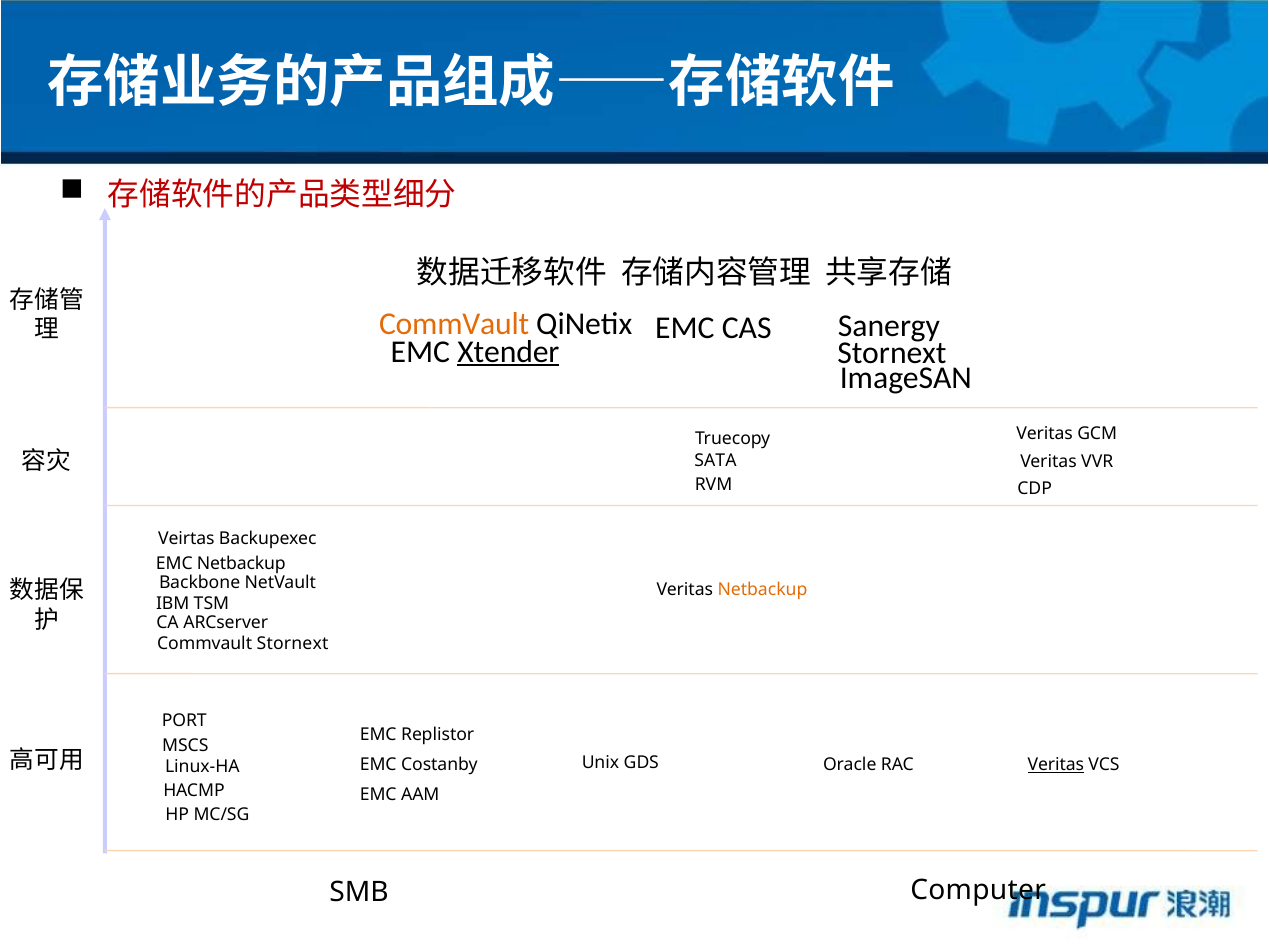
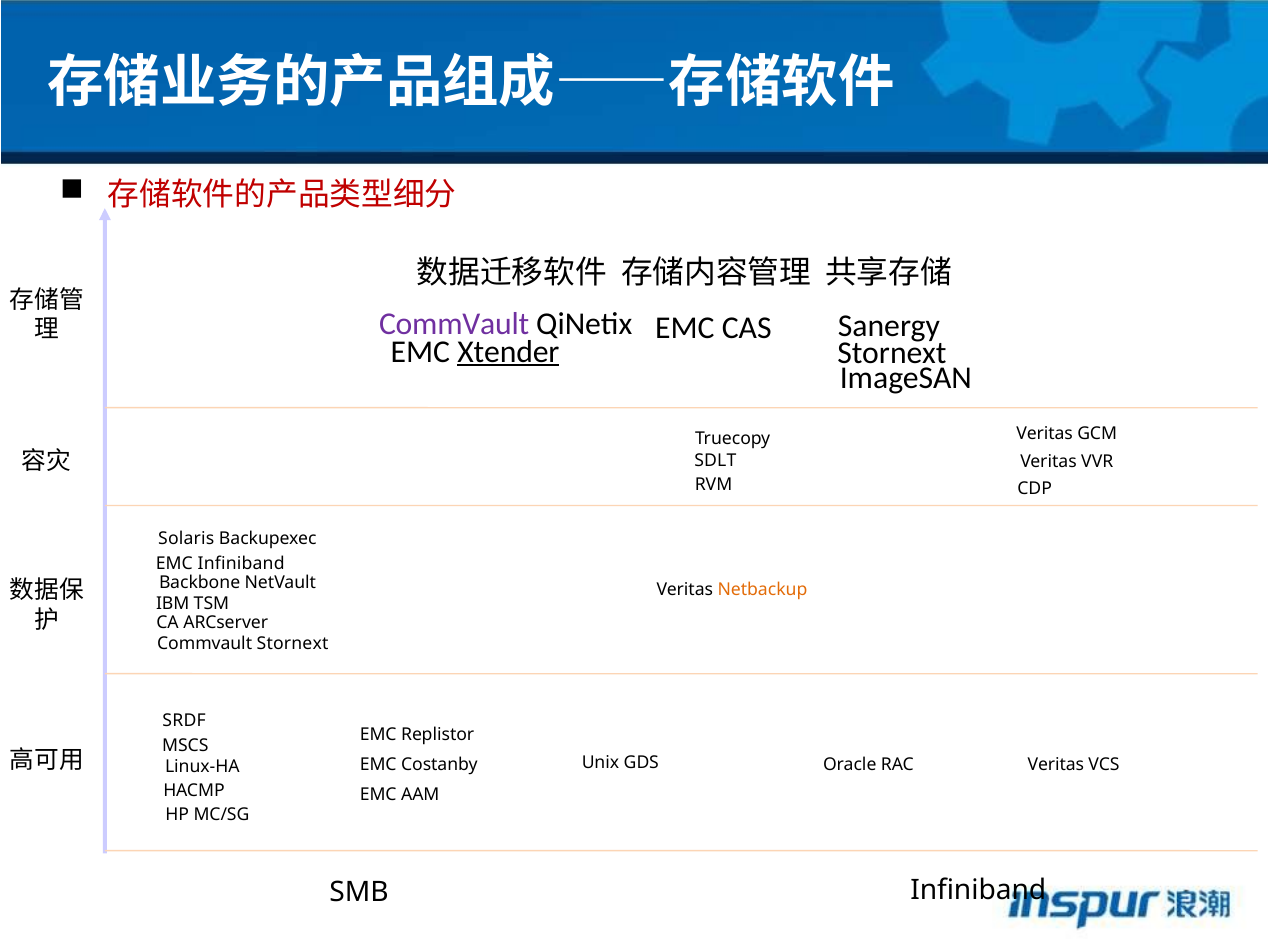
CommVault colour: orange -> purple (454, 324)
SATA: SATA -> SDLT (715, 461)
Veirtas: Veirtas -> Solaris (186, 538)
EMC Netbackup: Netbackup -> Infiniband (241, 563)
PORT: PORT -> SRDF (184, 721)
Veritas underline: present -> none (1056, 765)
SMB Computer: Computer -> Infiniband (978, 890)
